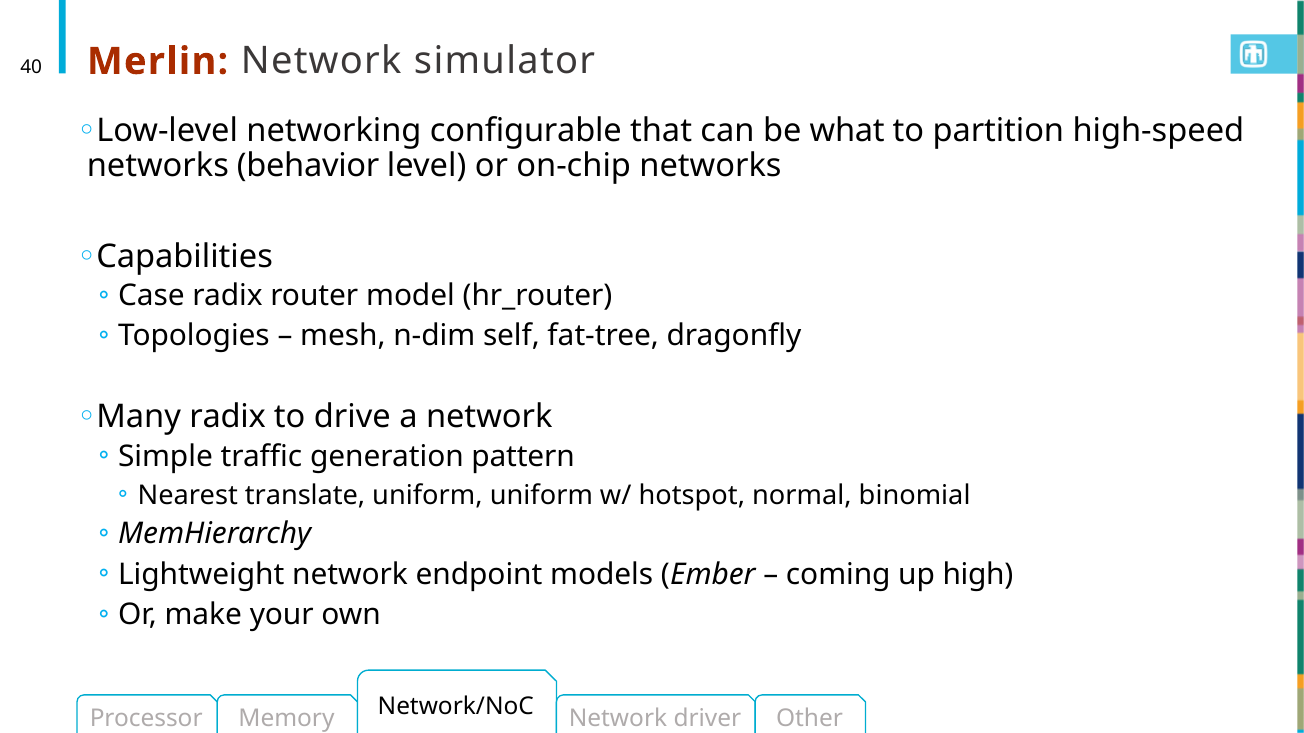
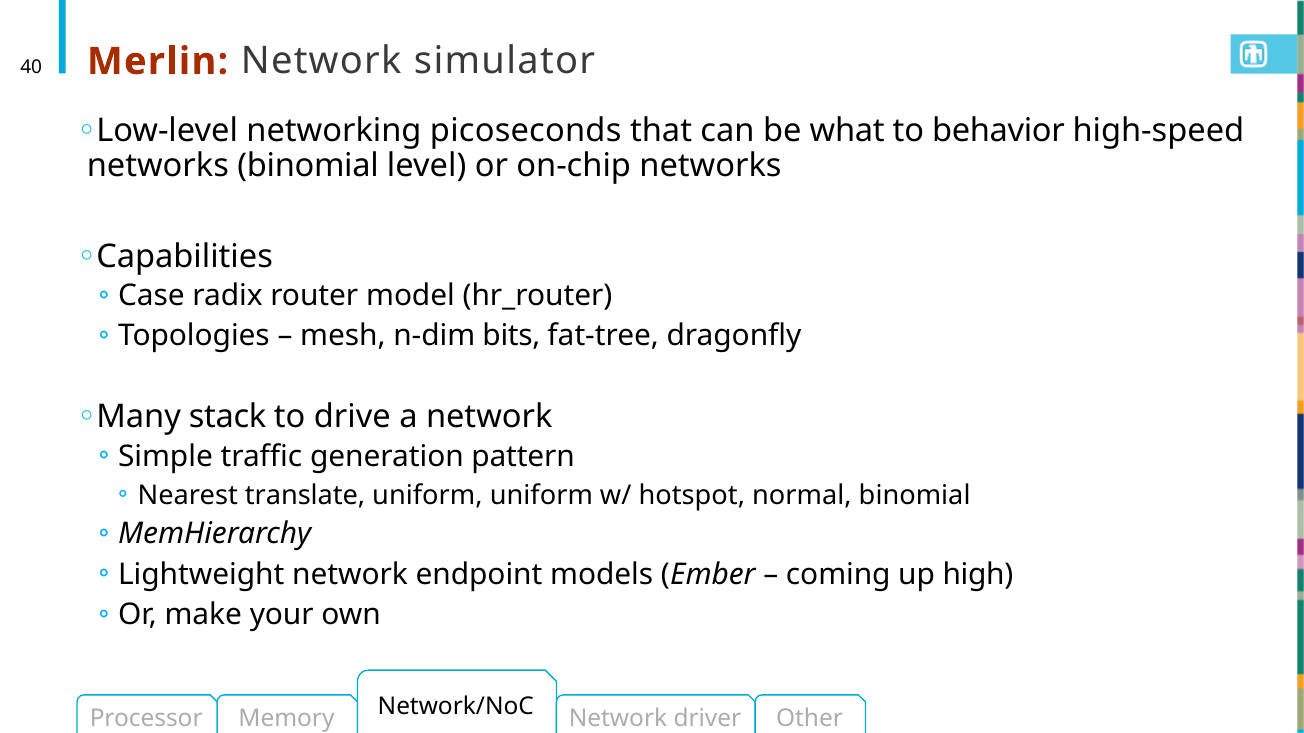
configurable: configurable -> picoseconds (526, 131)
partition: partition -> behavior (998, 131)
networks behavior: behavior -> binomial (308, 166)
self: self -> bits (511, 336)
Many radix: radix -> stack (228, 417)
